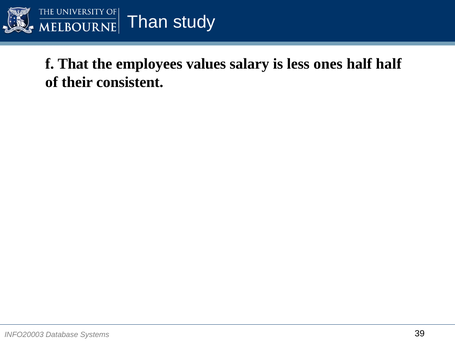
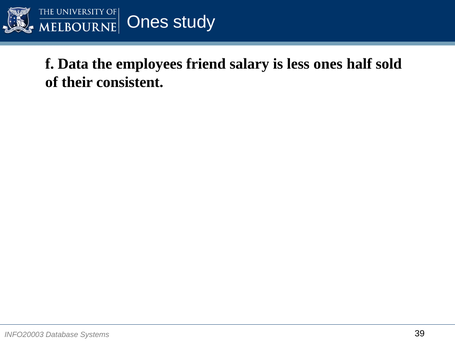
Than: Than -> Ones (148, 22)
That: That -> Data (73, 64)
values: values -> friend (206, 64)
half half: half -> sold (389, 64)
